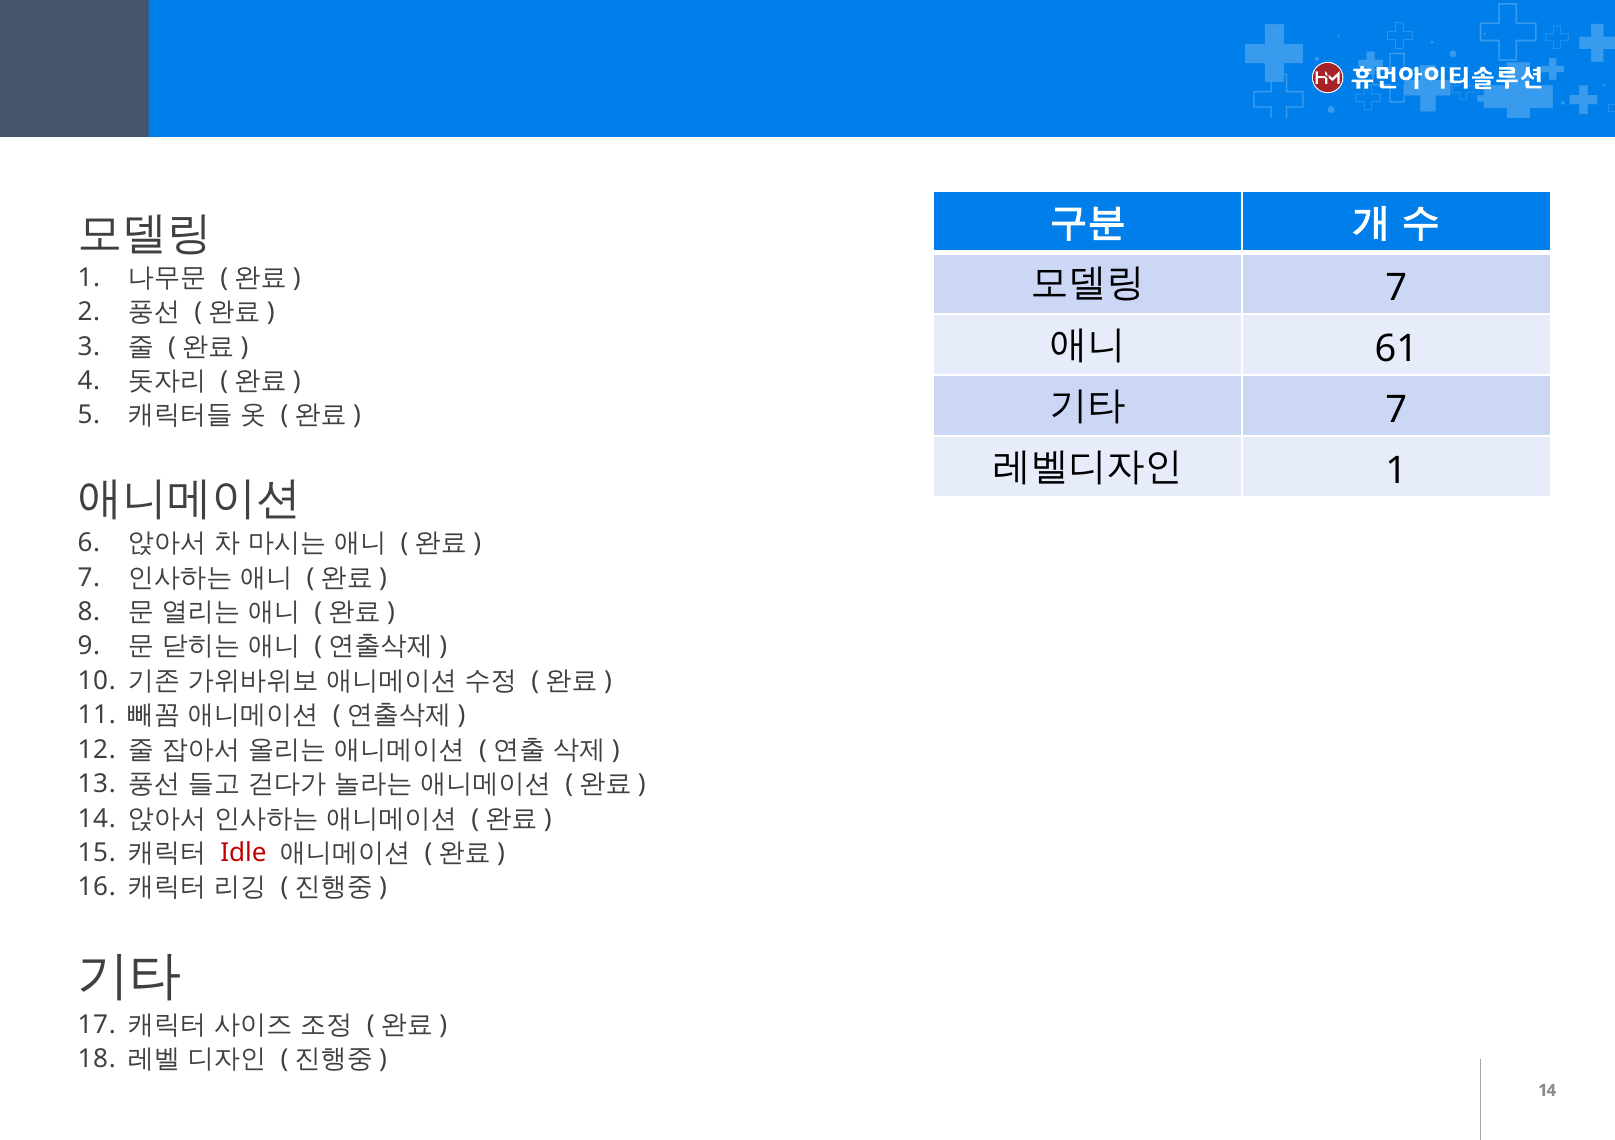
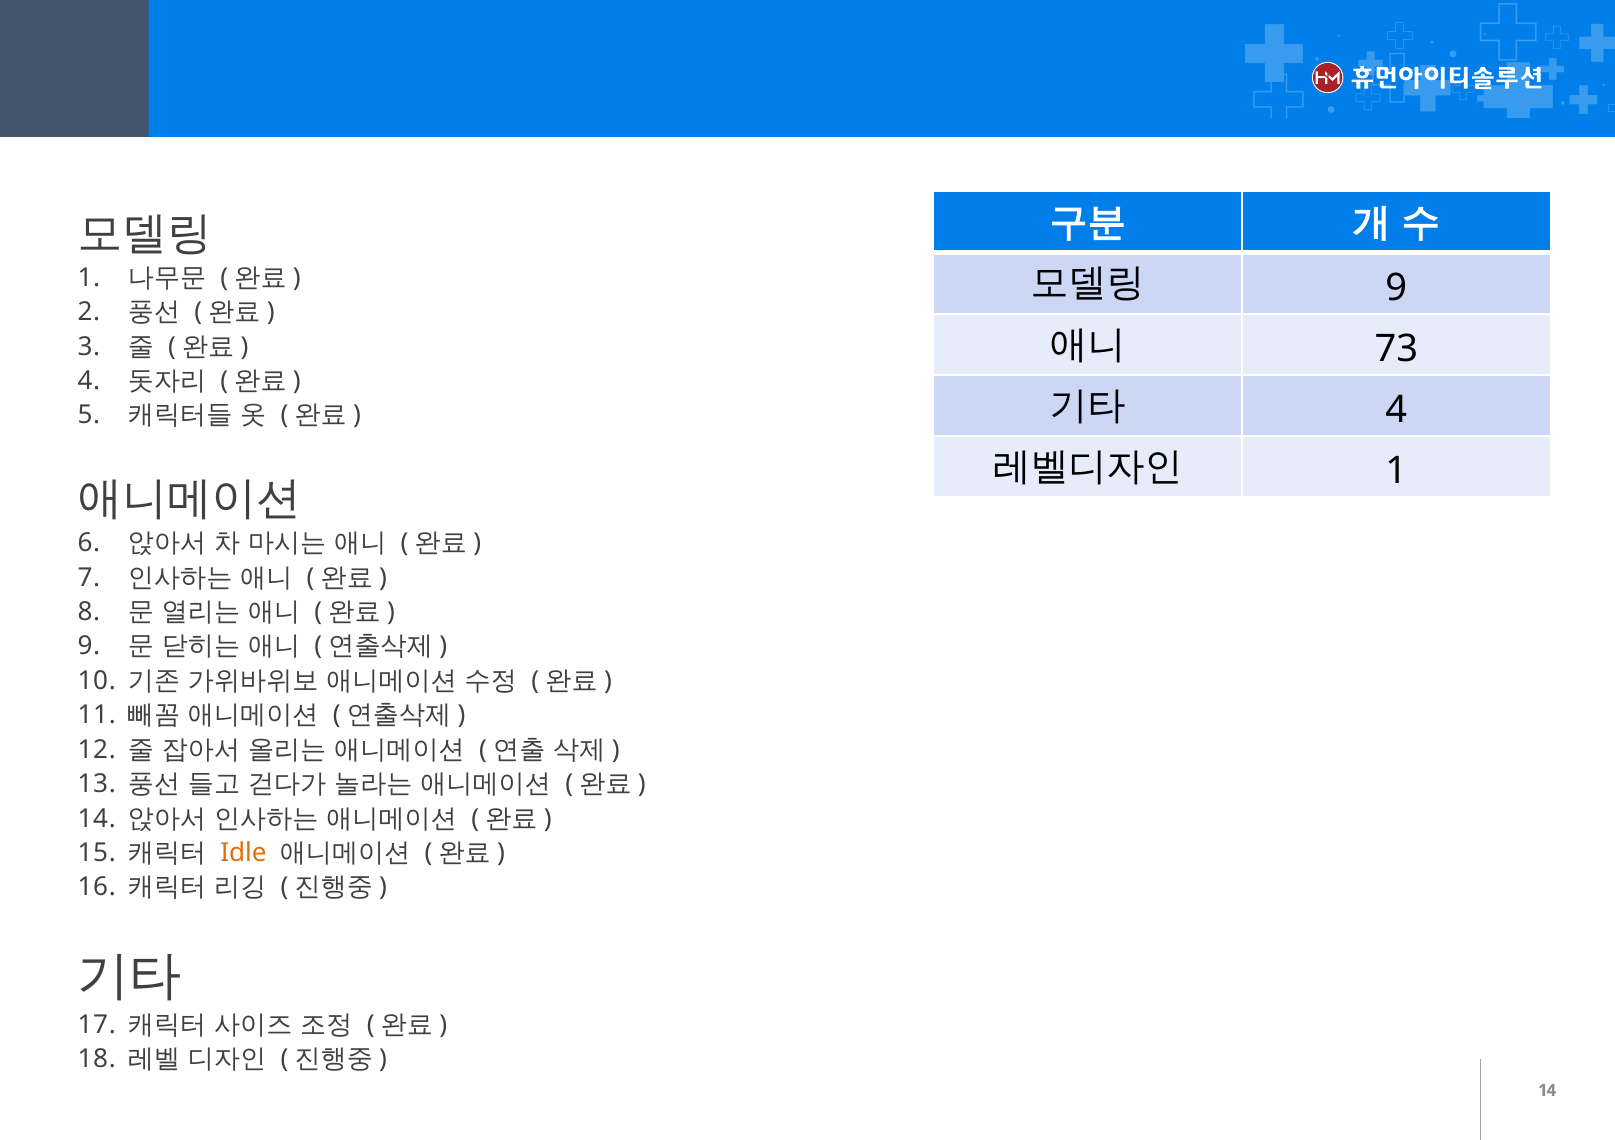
7: 7 -> 9 (1396, 287)
61: 61 -> 73 (1396, 349)
7: 7 -> 4 (1396, 410)
Idle colour: red -> orange (244, 853)
